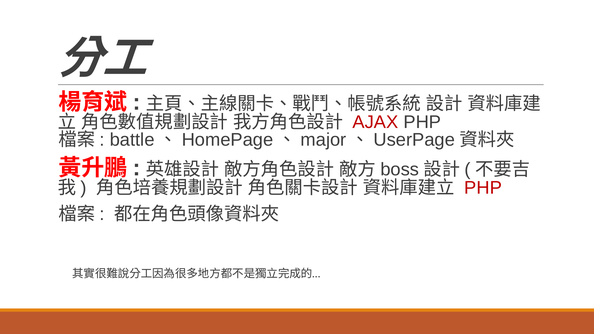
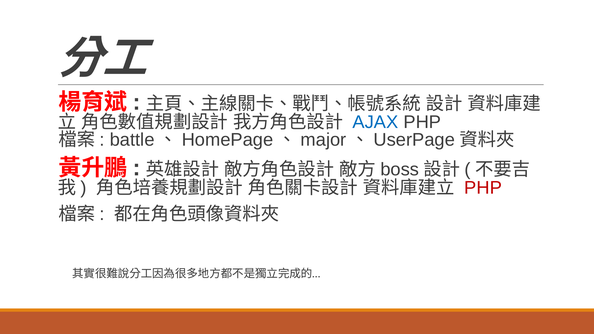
AJAX colour: red -> blue (375, 122)
